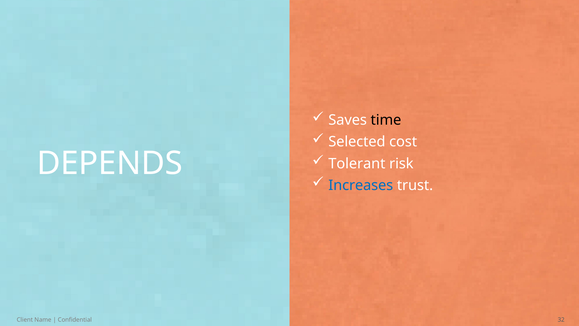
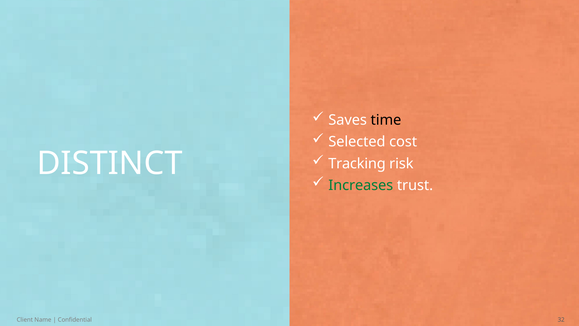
DEPENDS: DEPENDS -> DISTINCT (110, 163)
Tolerant: Tolerant -> Tracking (357, 163)
Increases colour: blue -> green (361, 185)
